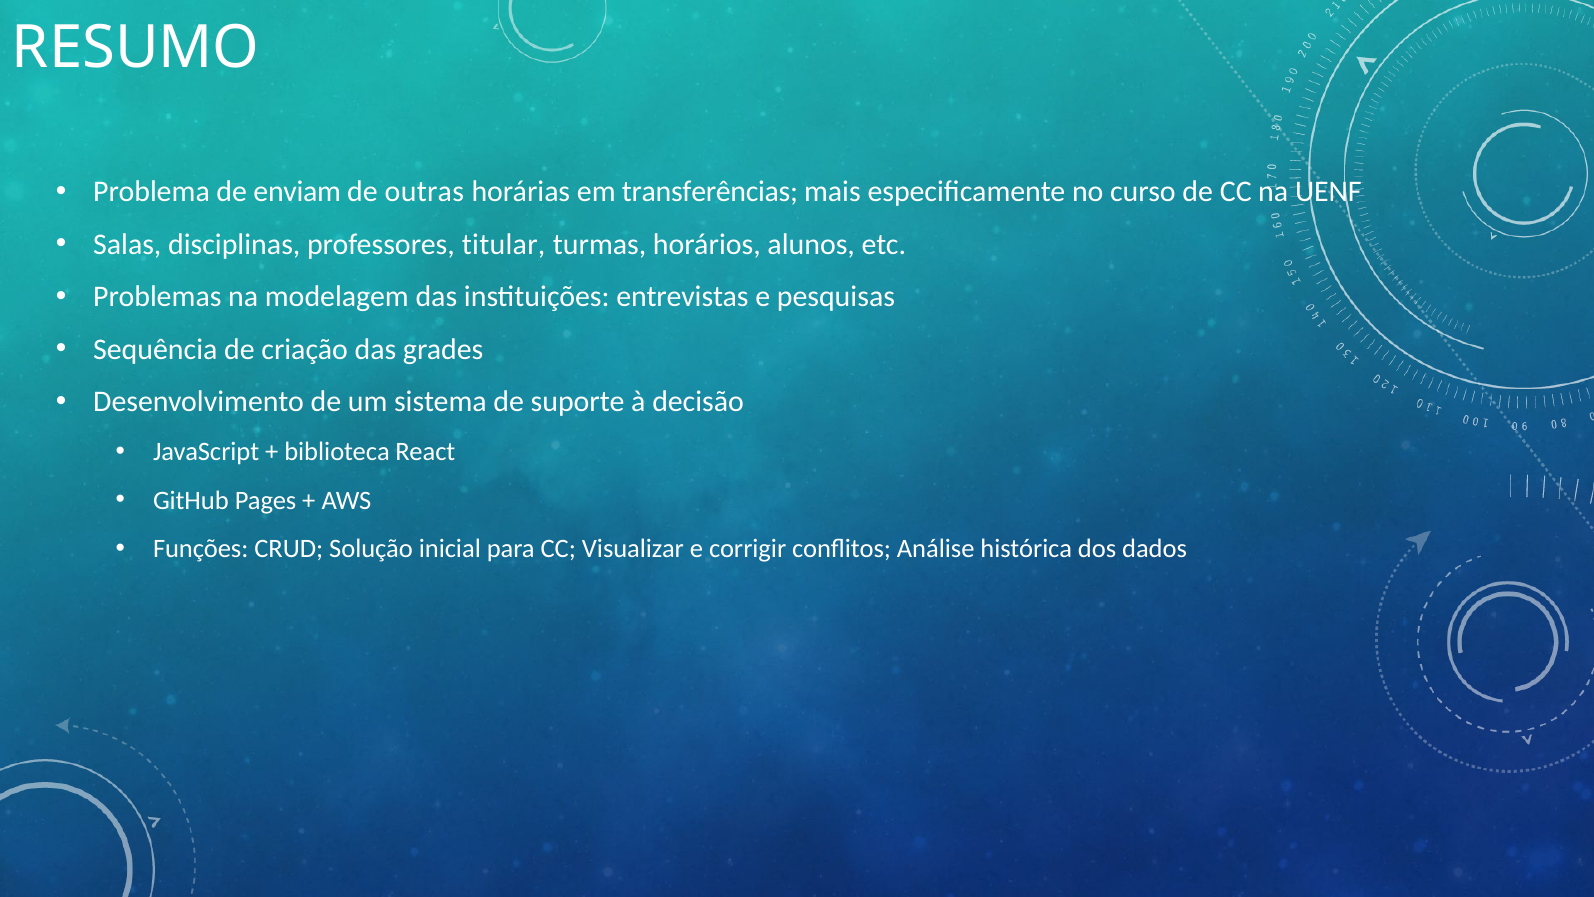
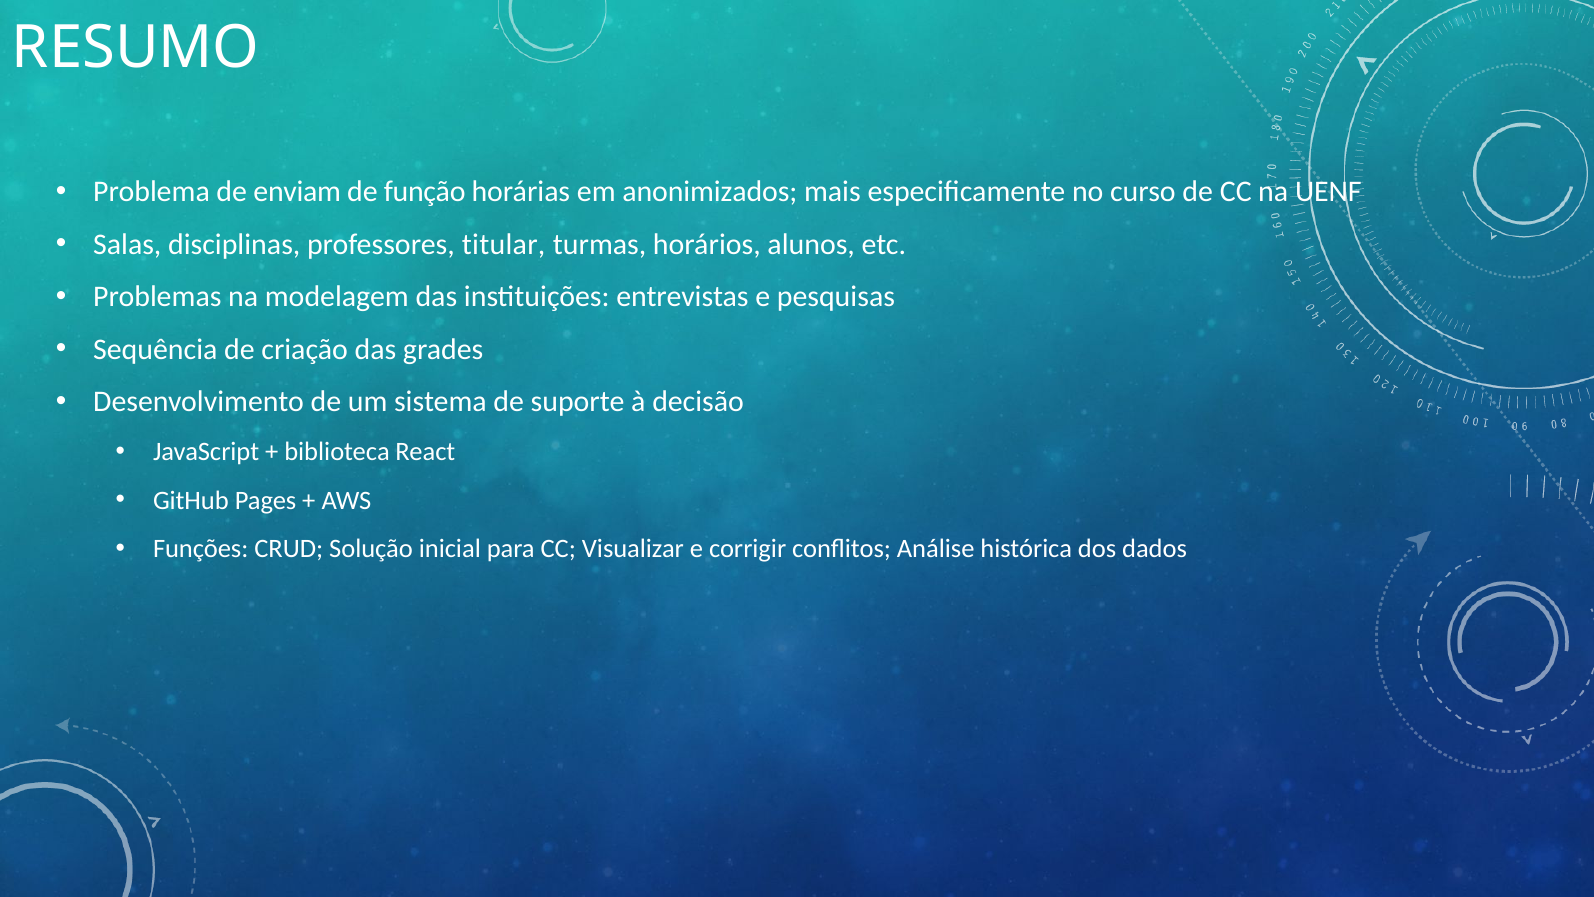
outras: outras -> função (425, 192)
transferências: transferências -> anonimizados (710, 192)
